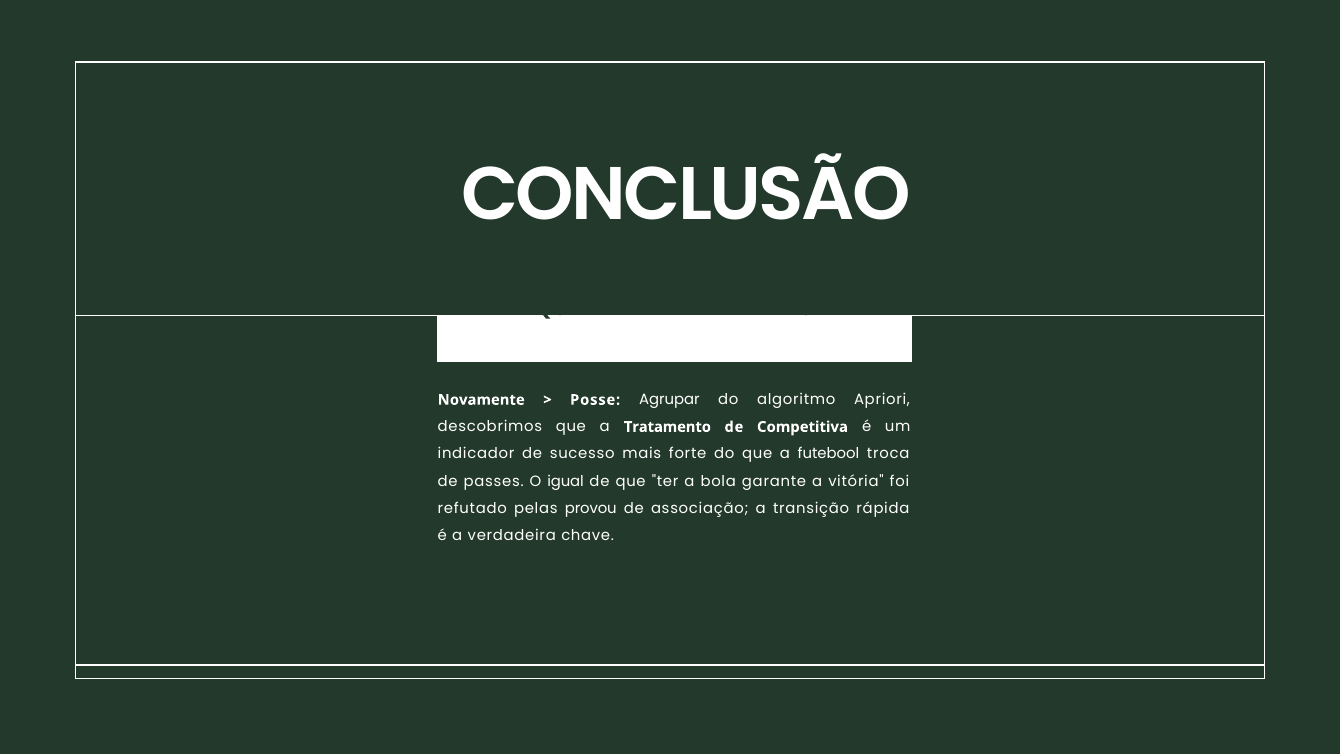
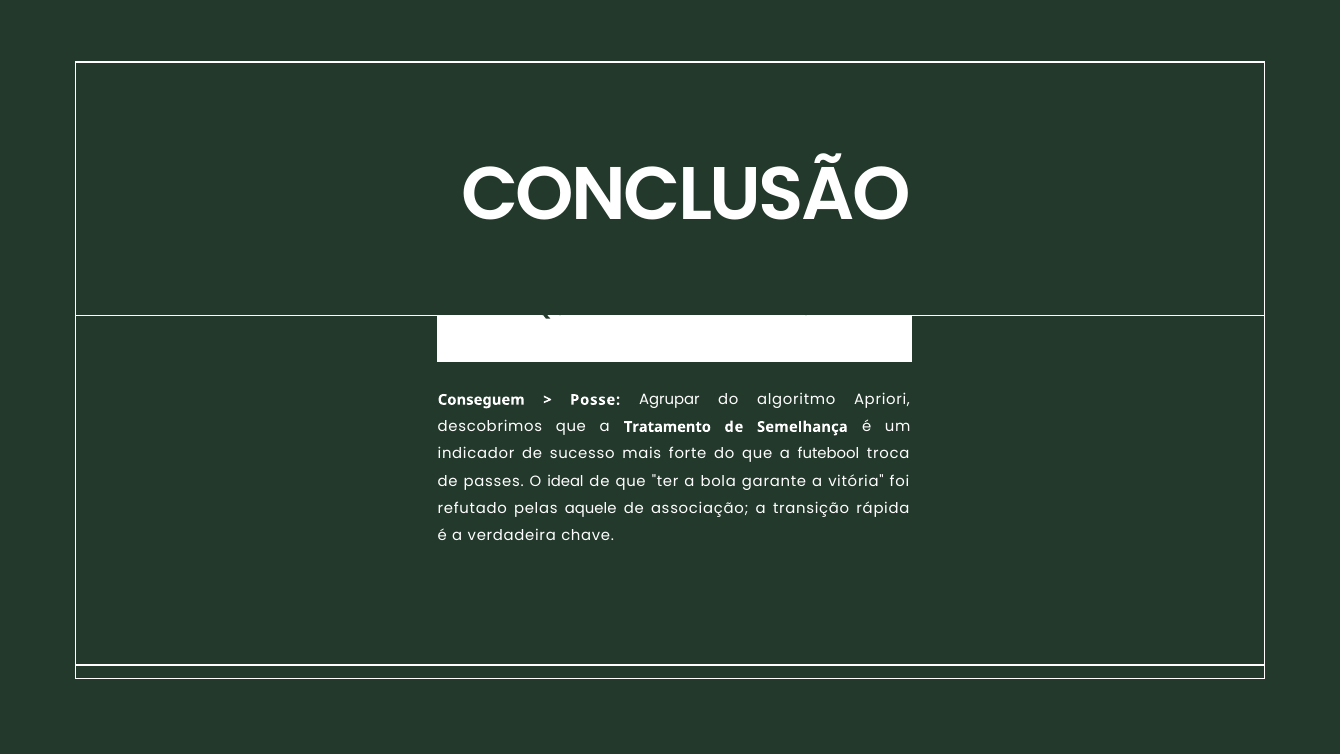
Novamente: Novamente -> Conseguem (481, 400)
Competitiva: Competitiva -> Semelhança (802, 427)
igual: igual -> ideal (566, 481)
provou: provou -> aquele (591, 508)
